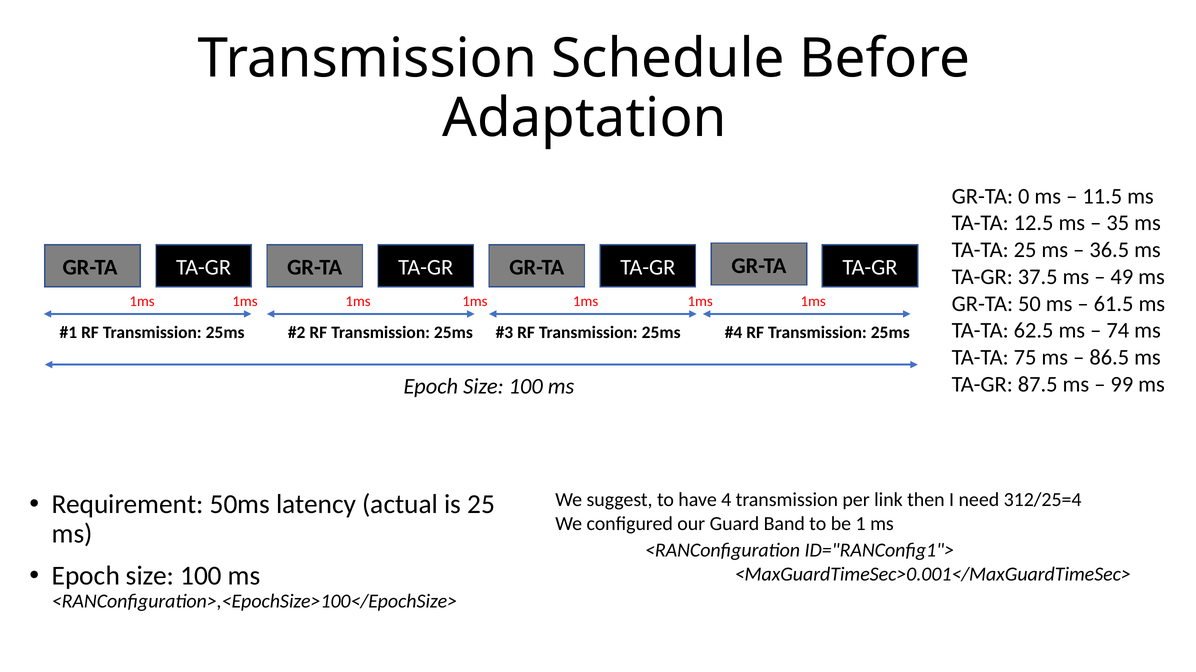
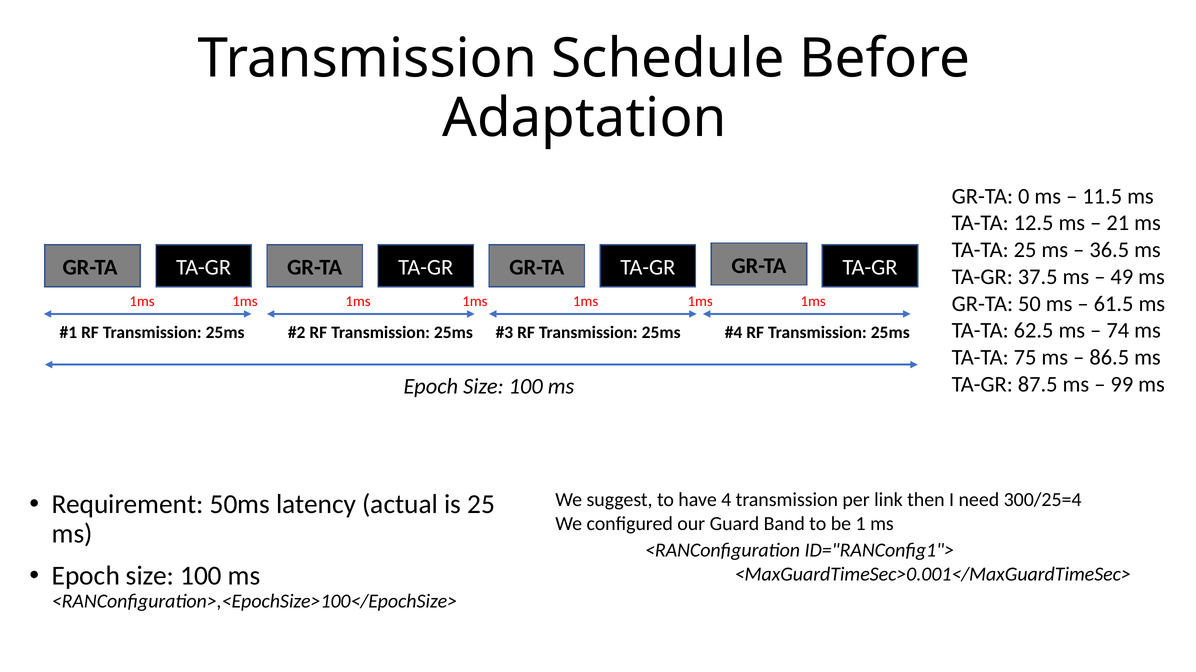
35: 35 -> 21 (1118, 223)
312/25=4: 312/25=4 -> 300/25=4 (1043, 500)
